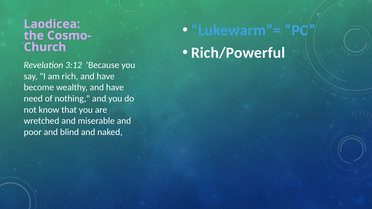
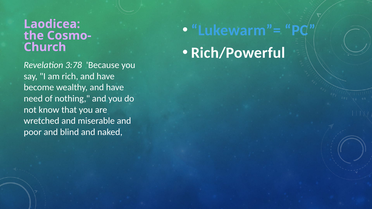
3:12: 3:12 -> 3:78 (74, 65)
